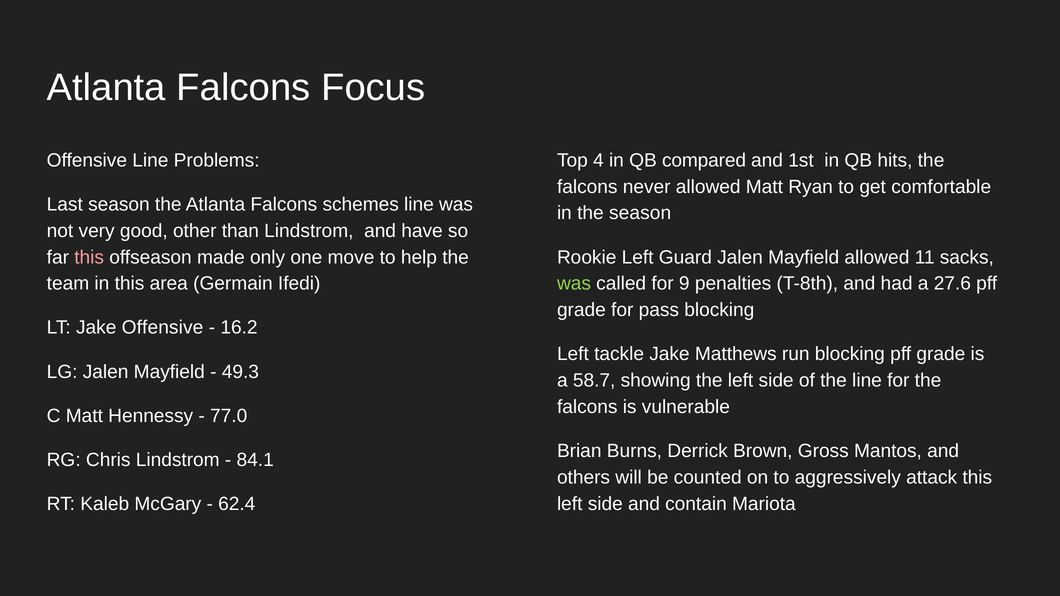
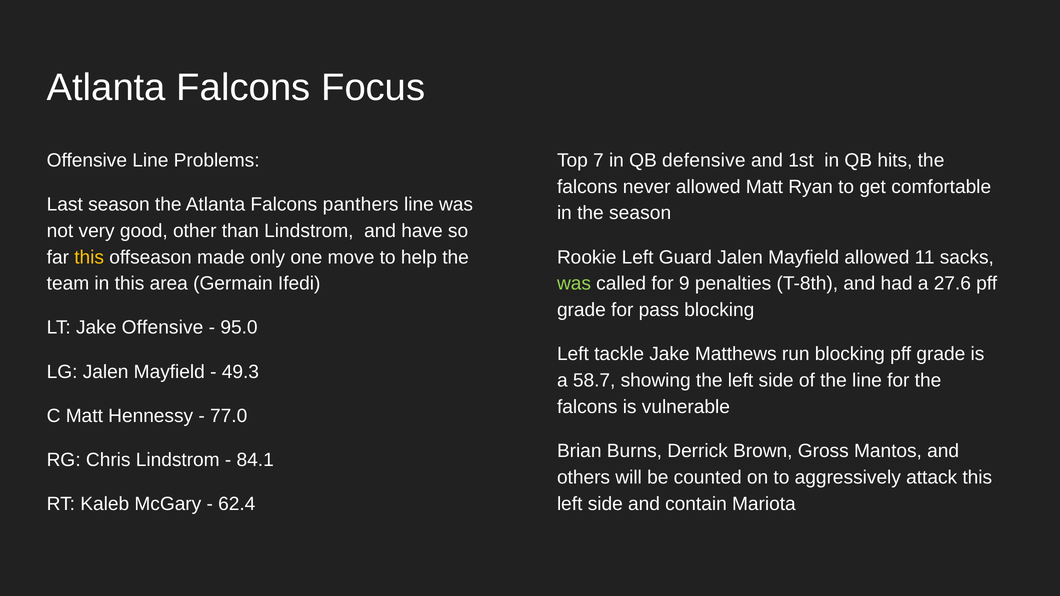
4: 4 -> 7 (598, 160)
compared: compared -> defensive (704, 160)
schemes: schemes -> panthers (361, 205)
this colour: pink -> yellow (89, 257)
16.2: 16.2 -> 95.0 (239, 328)
